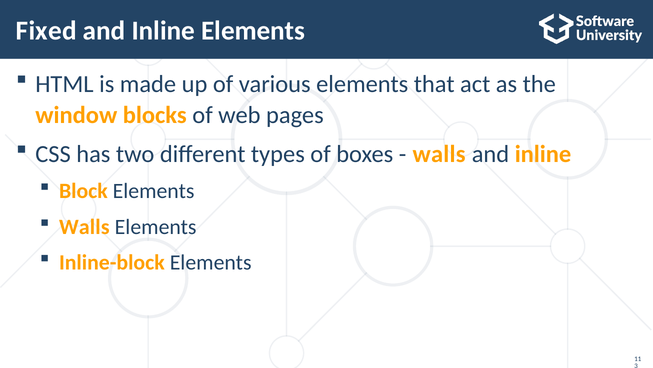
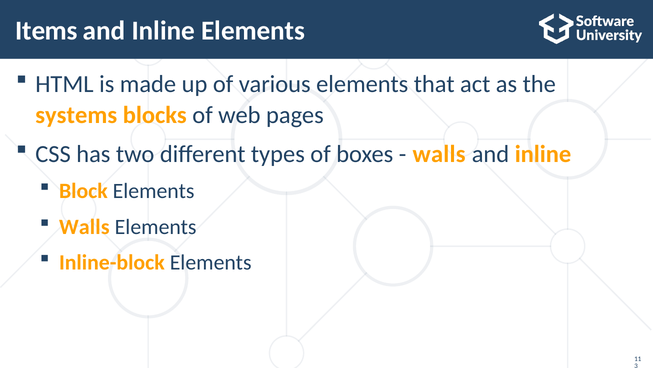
Fixed: Fixed -> Items (47, 31)
window: window -> systems (76, 115)
